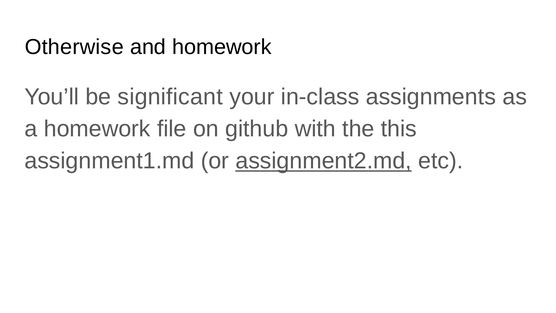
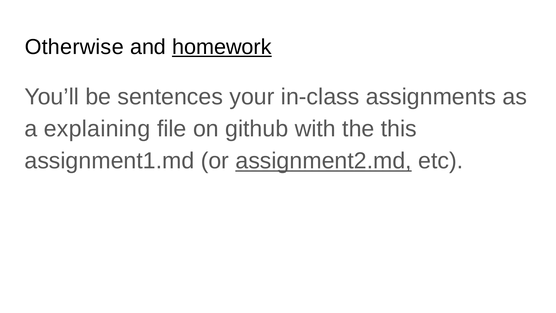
homework underline: none -> present (222, 47)
significant: significant -> sentences (170, 97)
a homework: homework -> explaining (97, 129)
